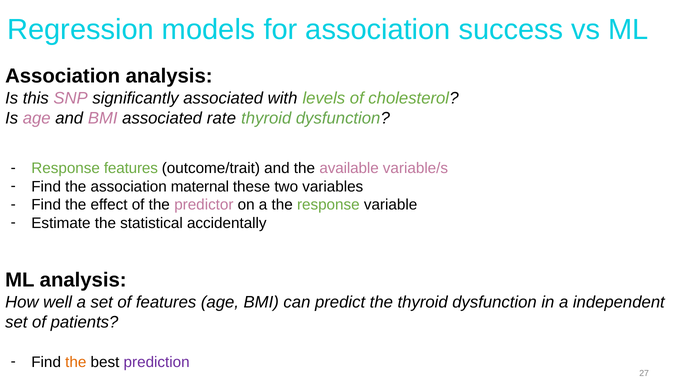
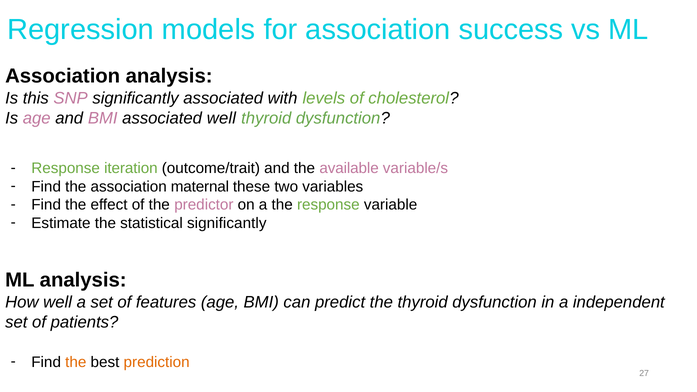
associated rate: rate -> well (221, 118)
Response features: features -> iteration (131, 168)
statistical accidentally: accidentally -> significantly (227, 223)
prediction colour: purple -> orange (157, 362)
